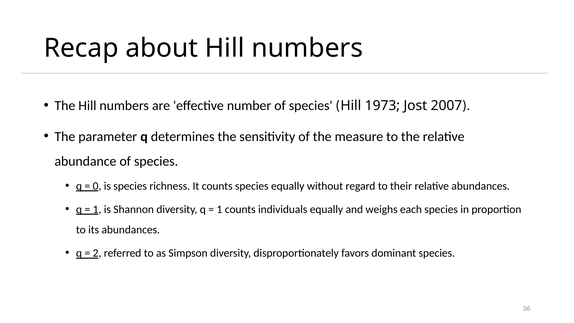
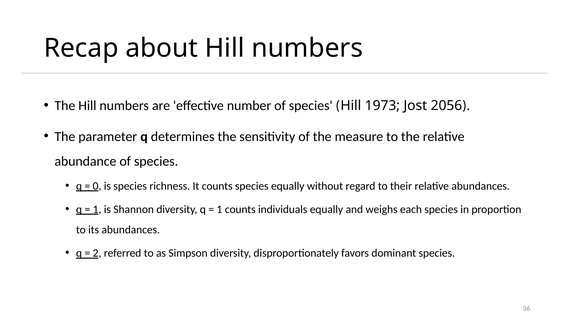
2007: 2007 -> 2056 (446, 106)
